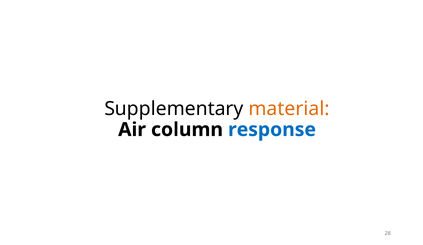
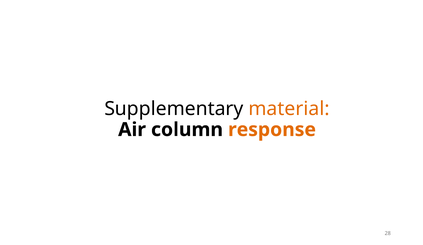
response colour: blue -> orange (272, 130)
